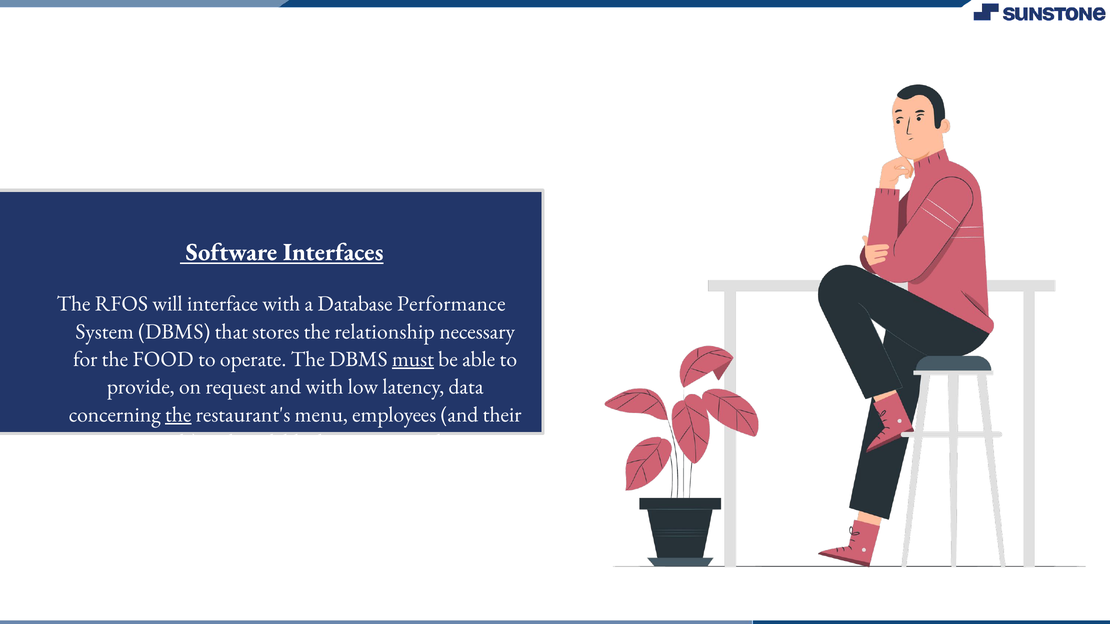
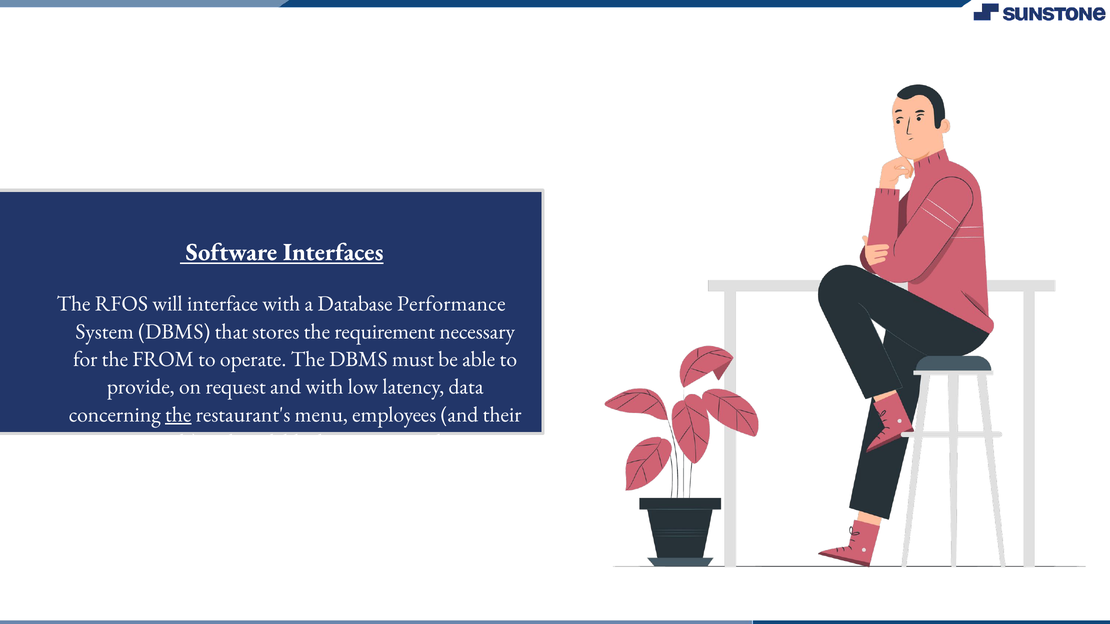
relationship: relationship -> requirement (385, 332)
FOOD: FOOD -> FROM (163, 359)
must underline: present -> none (413, 359)
